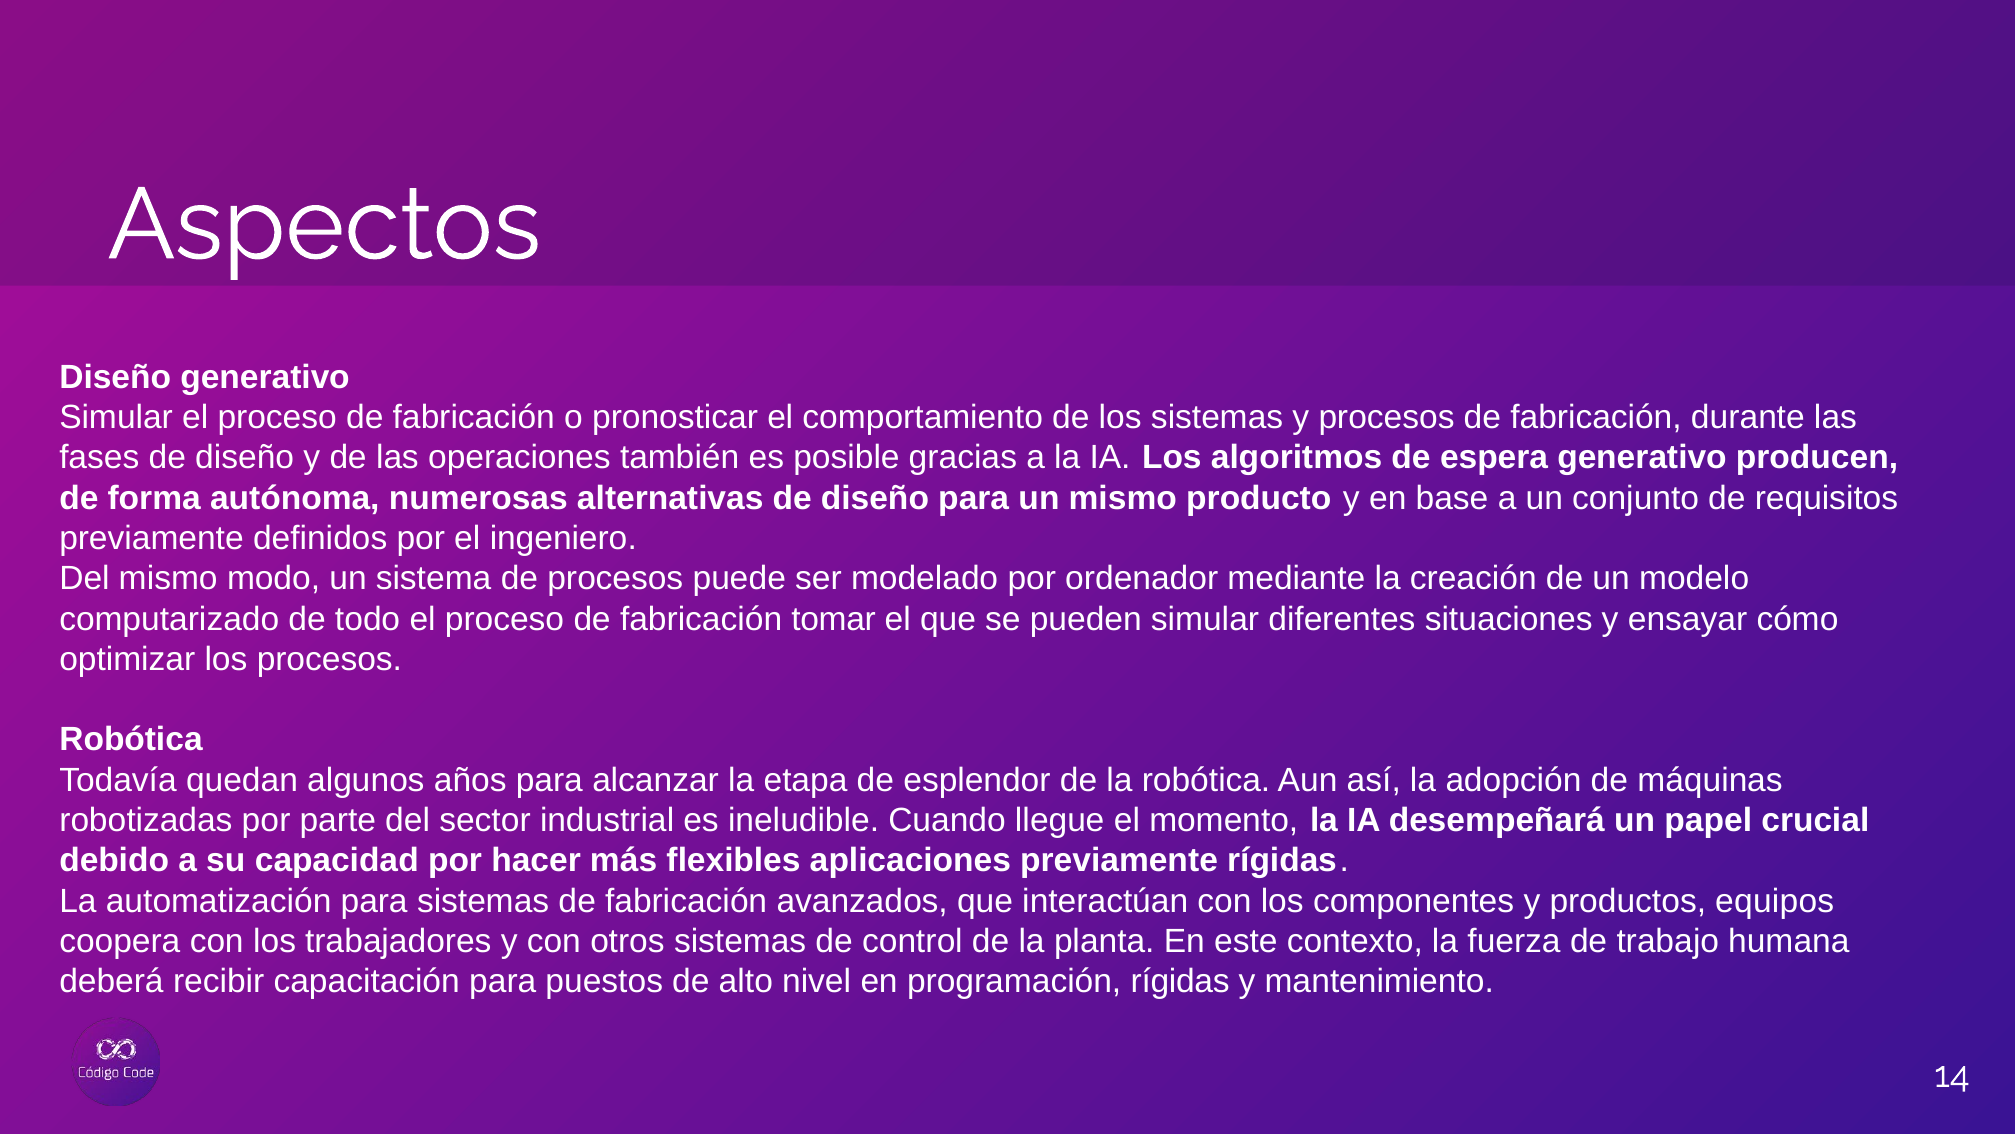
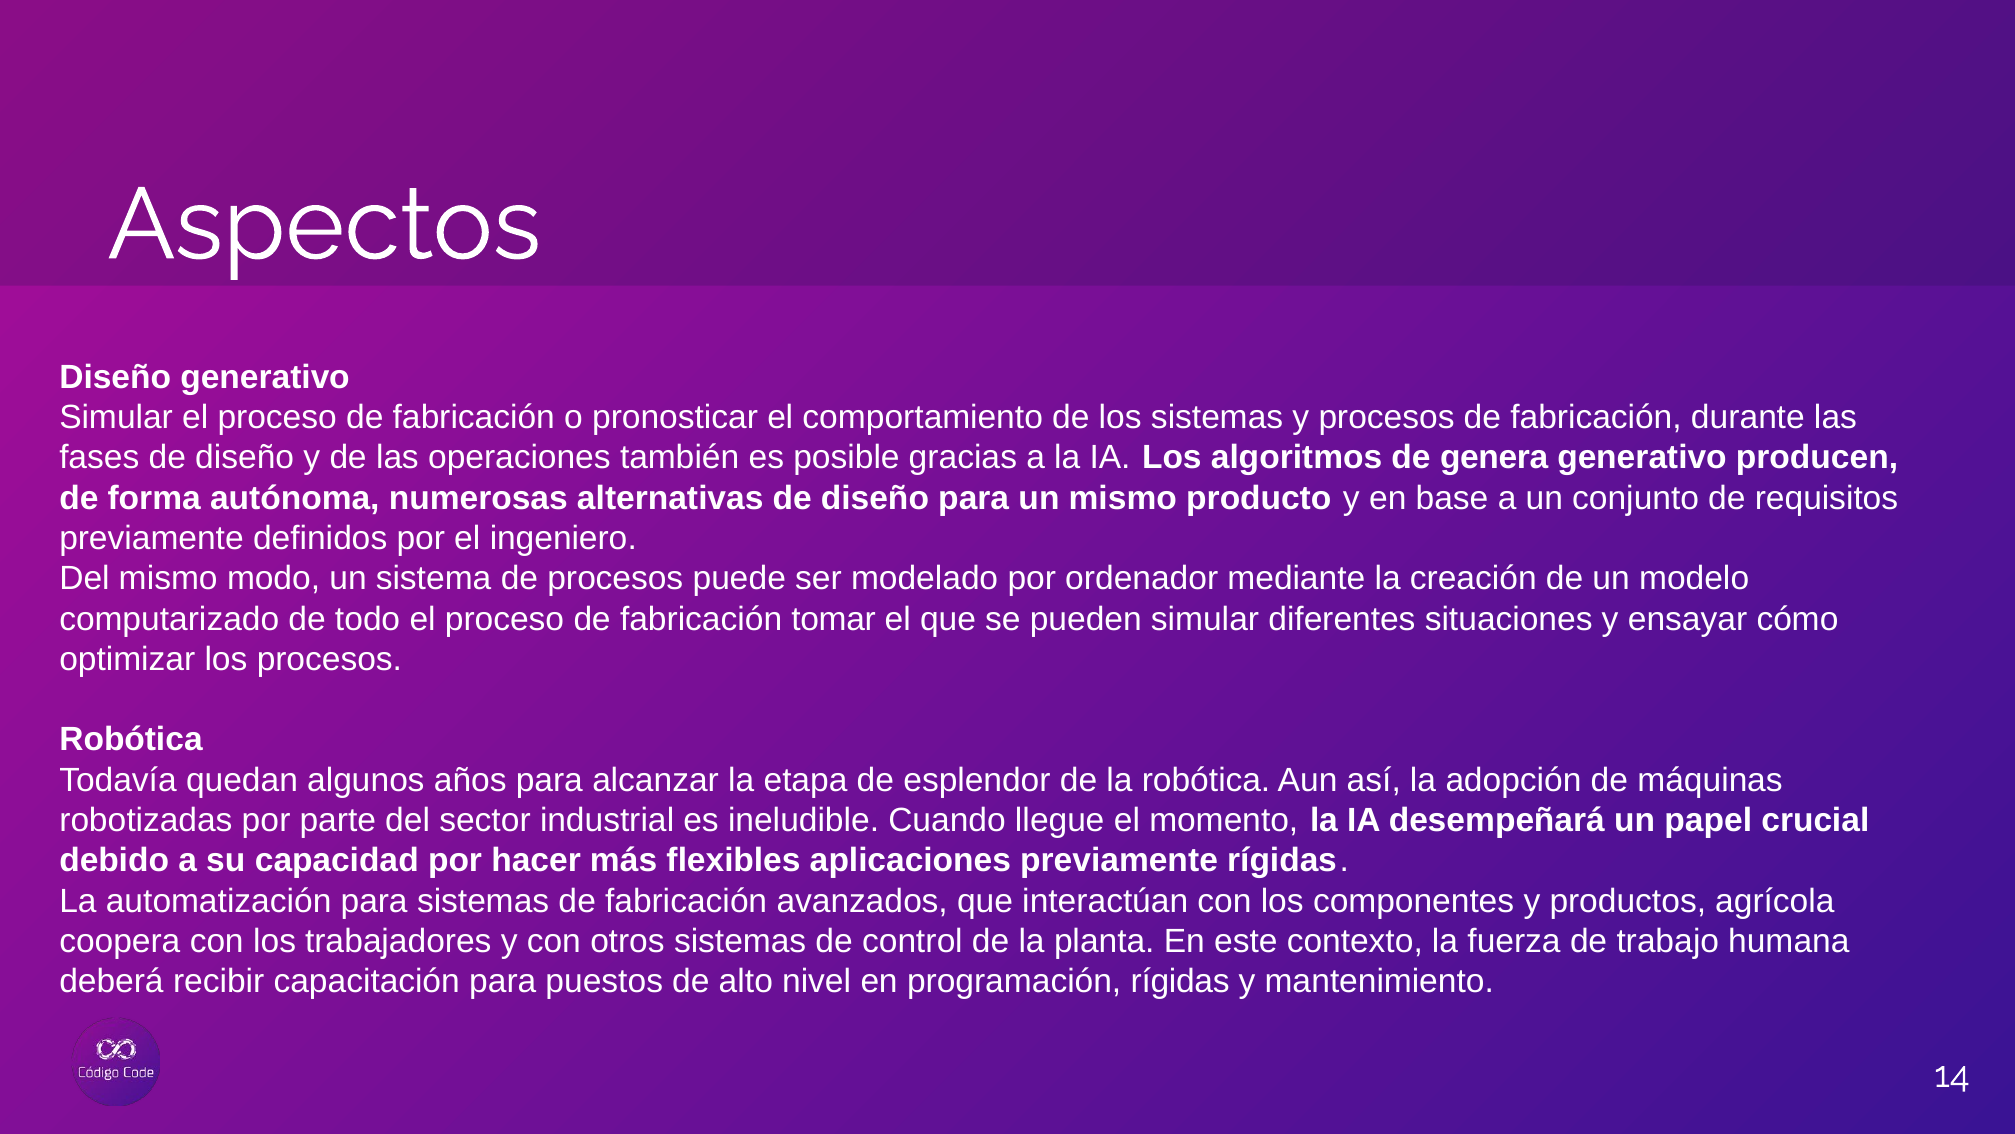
espera: espera -> genera (1494, 457)
equipos: equipos -> agrícola (1775, 901)
